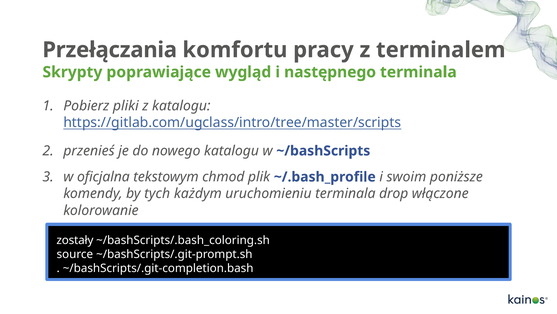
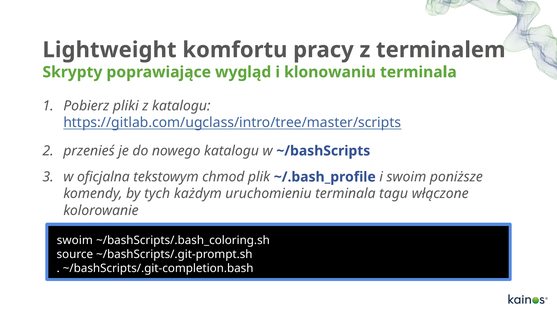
Przełączania: Przełączania -> Lightweight (110, 50)
następnego: następnego -> klonowaniu (330, 72)
drop: drop -> tagu (394, 193)
zostały: zostały -> swoim (75, 240)
